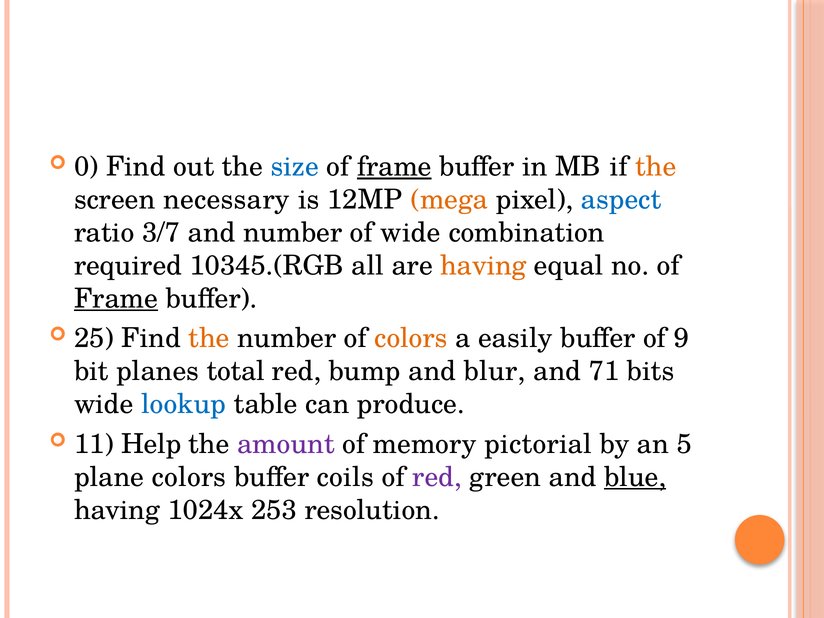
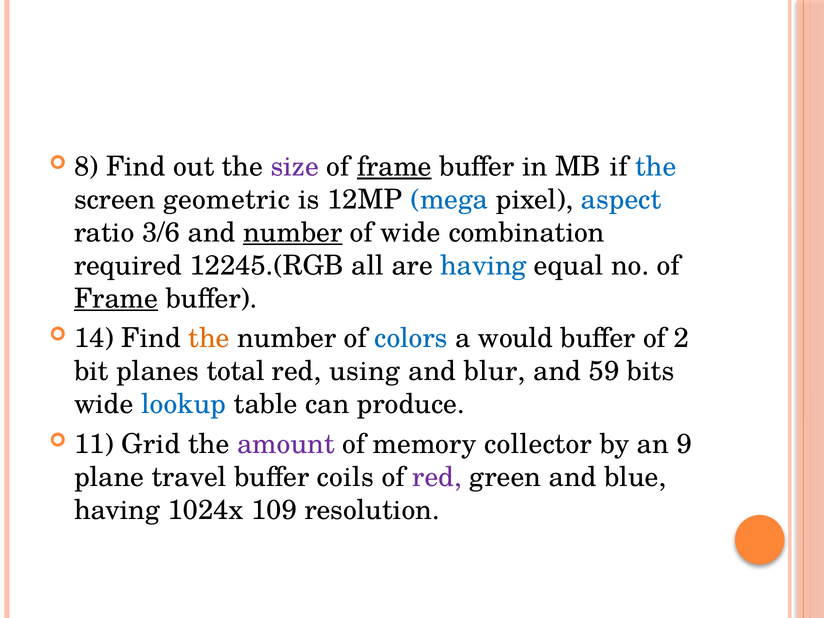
0: 0 -> 8 (86, 167)
size colour: blue -> purple (295, 167)
the colour: orange -> blue (656, 167)
necessary: necessary -> geometric (227, 200)
mega colour: orange -> blue (450, 200)
3/7: 3/7 -> 3/6 (161, 233)
number underline: none -> present (293, 233)
10345.(RGB: 10345.(RGB -> 12245.(RGB (267, 266)
having colour: orange -> blue (483, 266)
25: 25 -> 14 (94, 338)
colors colour: orange -> blue (411, 338)
easily: easily -> would (516, 338)
9: 9 -> 2 (681, 338)
bump: bump -> using (365, 371)
71: 71 -> 59 (604, 371)
Help: Help -> Grid (151, 444)
pictorial: pictorial -> collector (538, 444)
5: 5 -> 9 (684, 444)
plane colors: colors -> travel (189, 477)
blue underline: present -> none (635, 477)
253: 253 -> 109 (274, 510)
